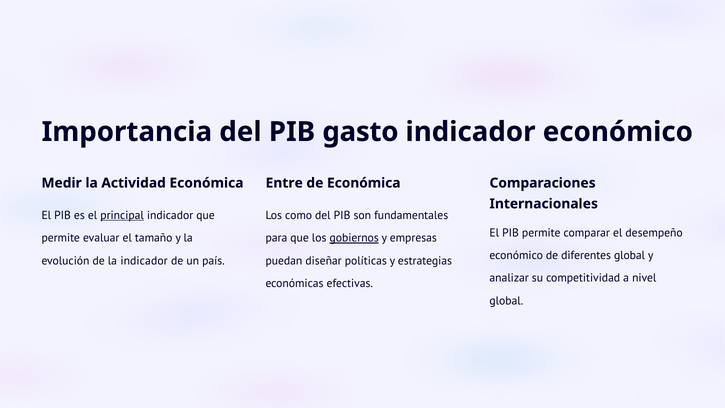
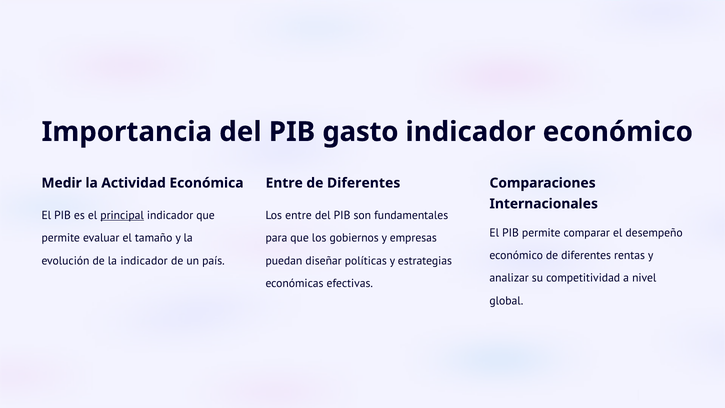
Económica: Económica -> Diferentes (364, 183)
Los como: como -> entre (298, 215)
gobiernos underline: present -> none (354, 238)
diferentes global: global -> rentas (629, 255)
